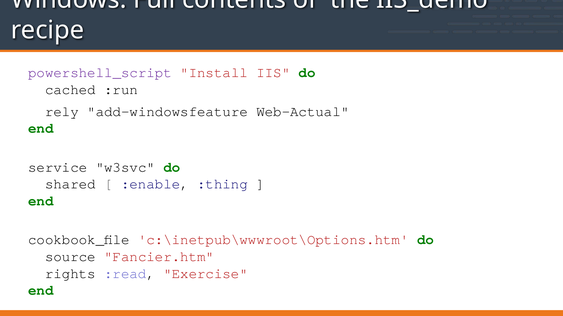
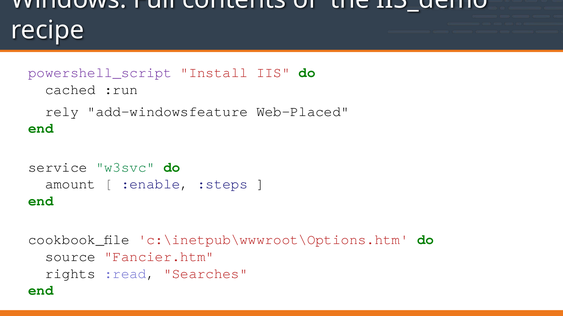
Web-Actual: Web-Actual -> Web-Placed (303, 112)
w3svc colour: black -> green (125, 167)
shared: shared -> amount (70, 184)
:thing: :thing -> :steps (223, 184)
Exercise: Exercise -> Searches (206, 274)
